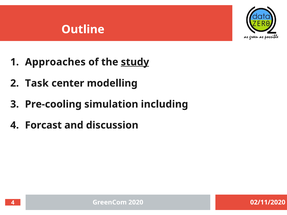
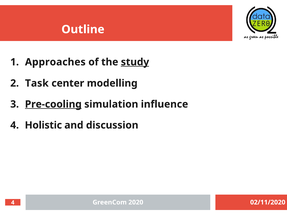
Pre-cooling underline: none -> present (53, 104)
including: including -> influence (165, 104)
Forcast: Forcast -> Holistic (43, 125)
